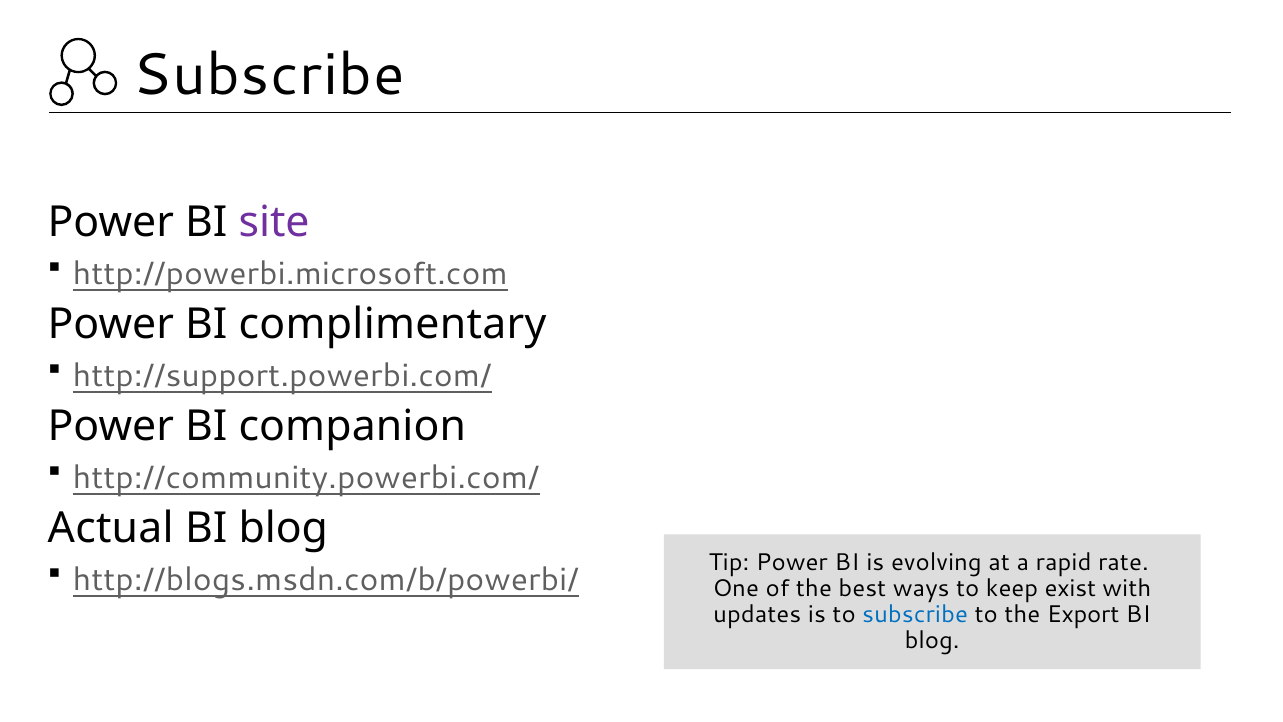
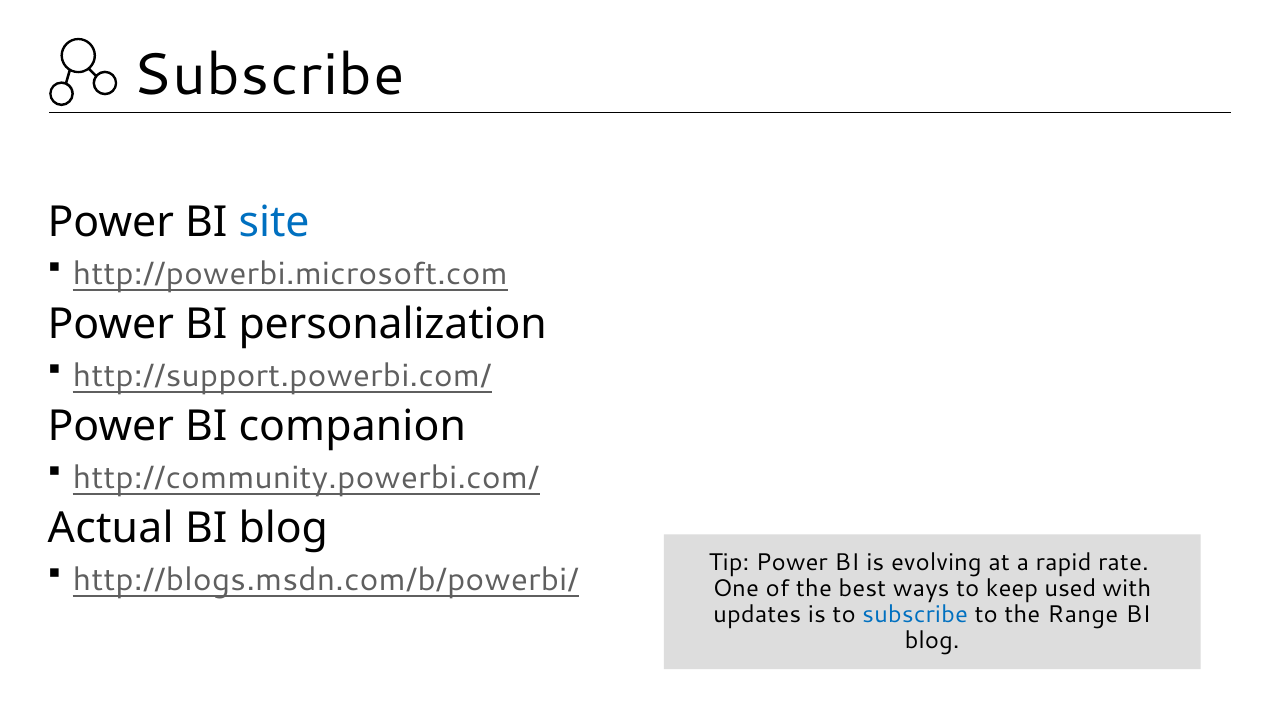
site colour: purple -> blue (274, 222)
complimentary: complimentary -> personalization (393, 324)
exist: exist -> used (1070, 588)
Export: Export -> Range (1083, 614)
